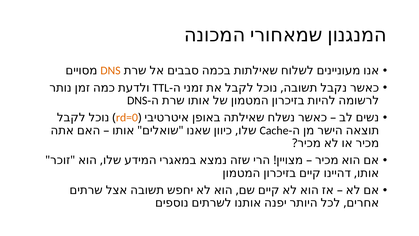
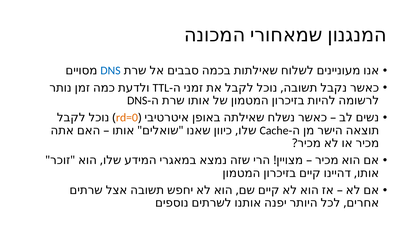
DNS colour: orange -> blue (111, 71)
